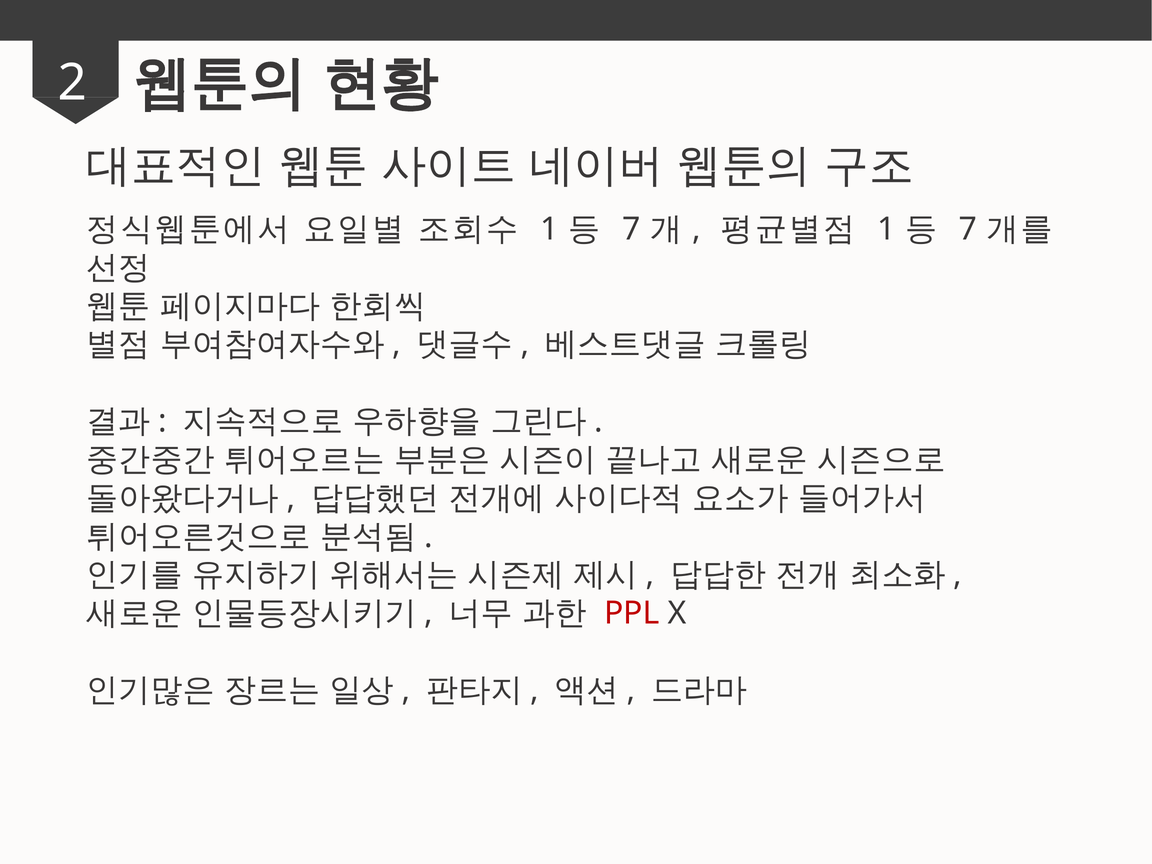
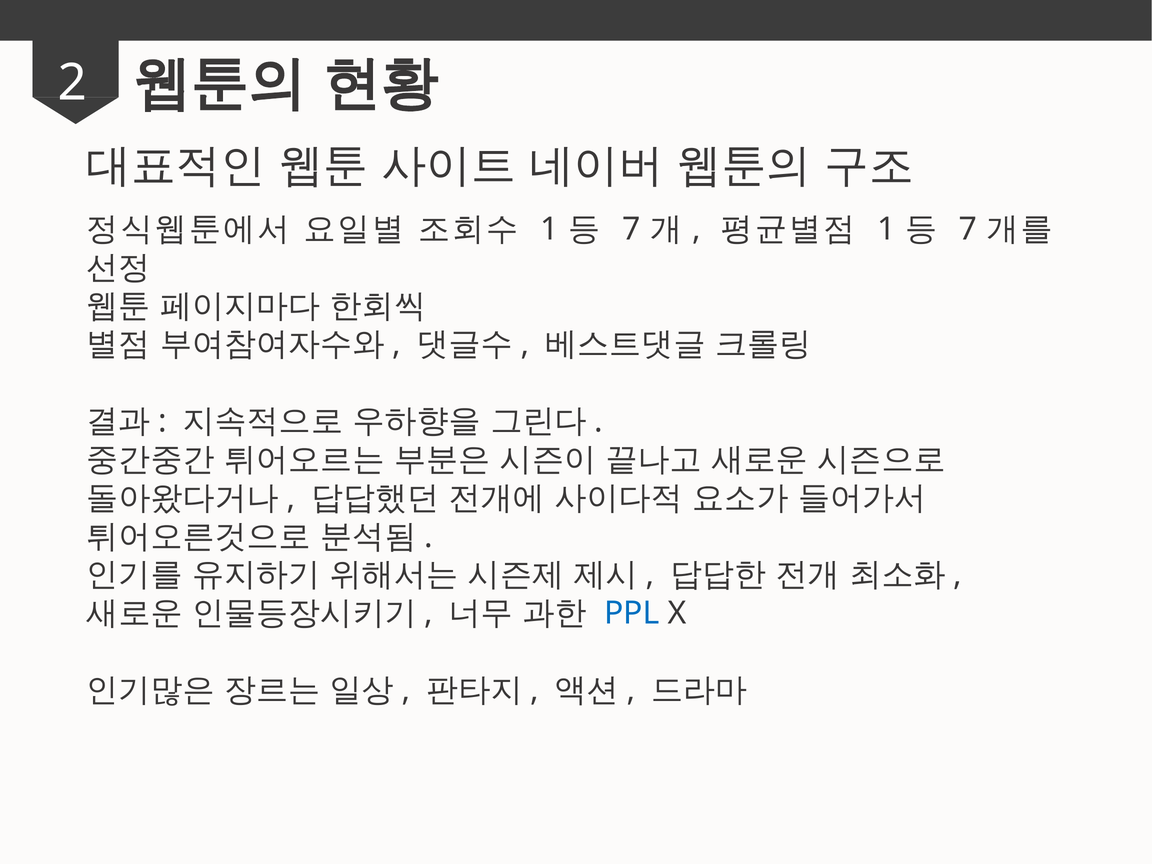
PPL colour: red -> blue (632, 613)
